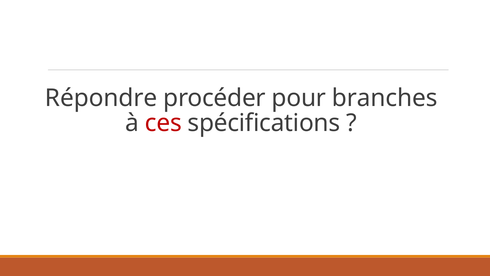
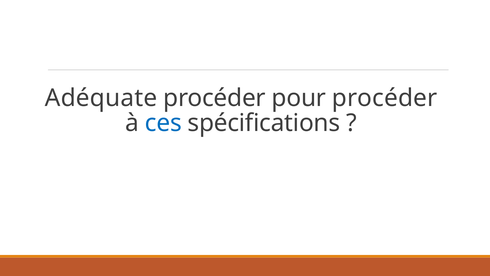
Répondre: Répondre -> Adéquate (101, 98)
pour branches: branches -> procéder (385, 98)
ces colour: red -> blue (163, 123)
